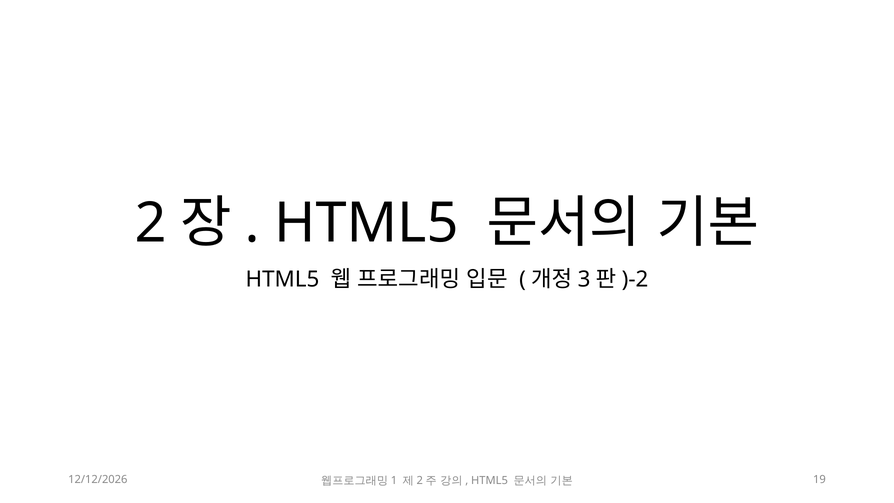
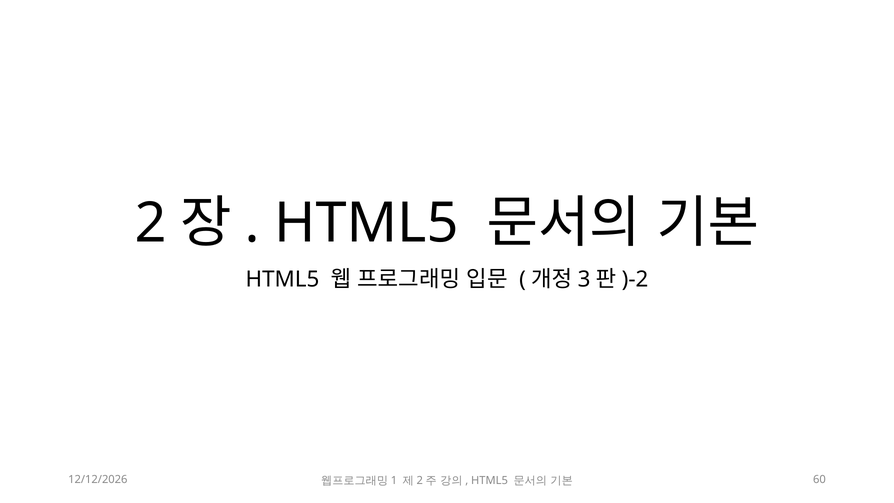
19: 19 -> 60 (819, 479)
